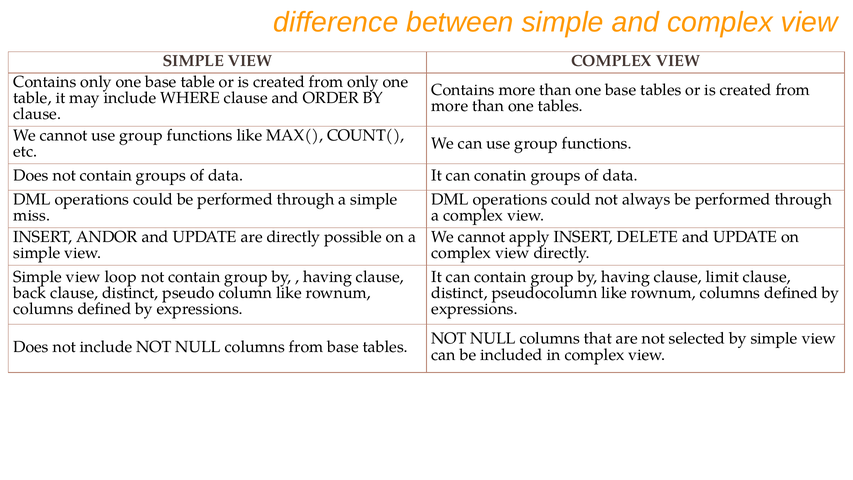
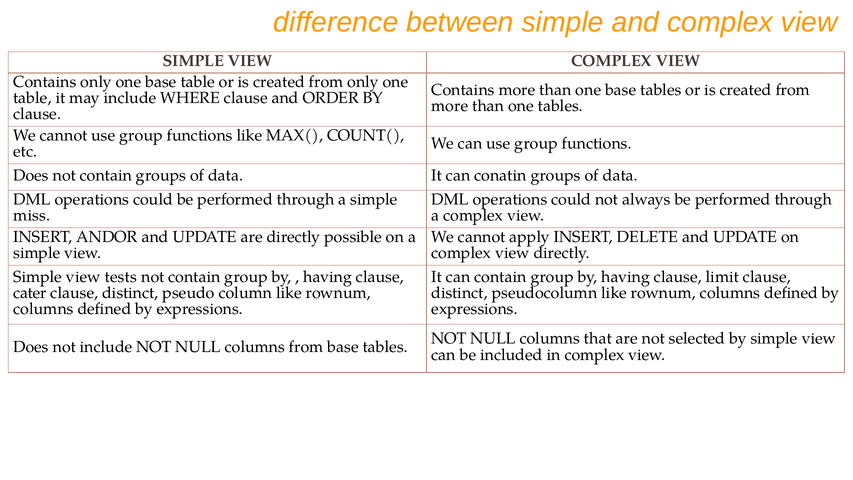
loop: loop -> tests (121, 277)
back: back -> cater (30, 293)
